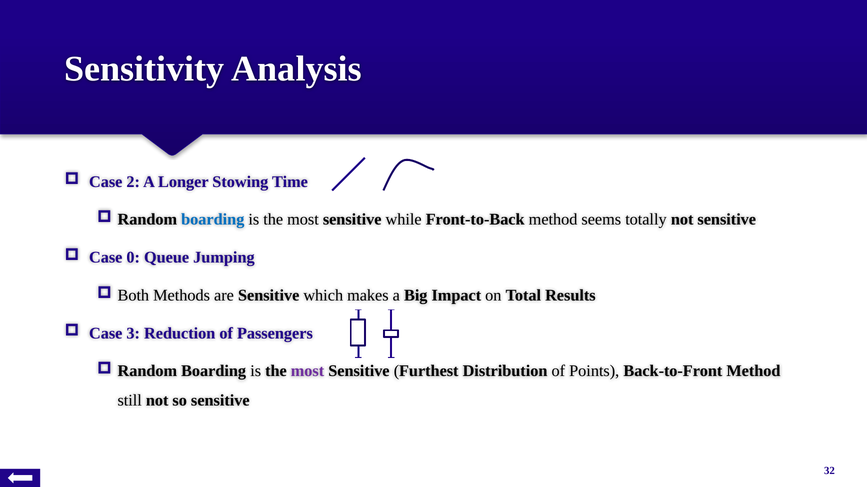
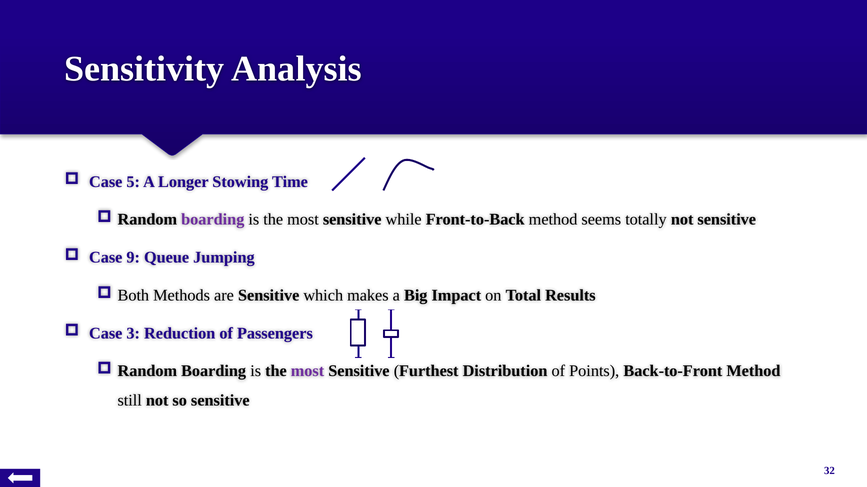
2: 2 -> 5 (133, 182)
boarding colour: blue -> purple (213, 220)
0: 0 -> 9 (133, 258)
